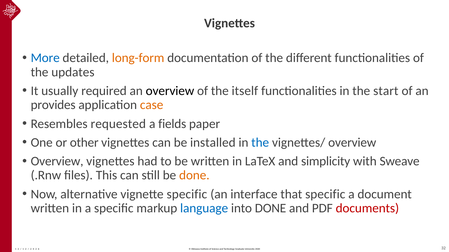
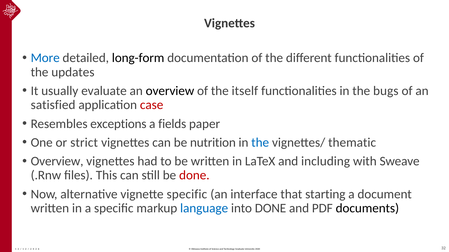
long-form colour: orange -> black (138, 58)
required: required -> evaluate (104, 91)
start: start -> bugs (386, 91)
provides: provides -> satisfied (53, 105)
case colour: orange -> red (152, 105)
requested: requested -> exceptions (118, 124)
other: other -> strict (84, 143)
installed: installed -> nutrition (213, 143)
vignettes/ overview: overview -> thematic (352, 143)
simplicity: simplicity -> including (326, 162)
done colour: orange -> red (194, 176)
that specific: specific -> starting (325, 194)
documents colour: red -> black (367, 209)
